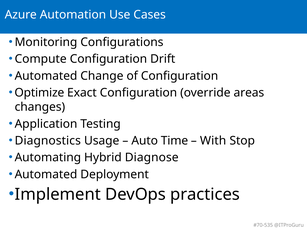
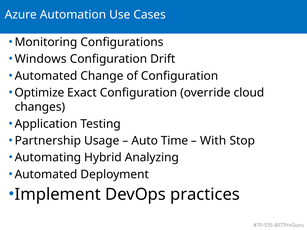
Compute: Compute -> Windows (41, 59)
areas: areas -> cloud (249, 93)
Diagnostics: Diagnostics -> Partnership (48, 141)
Diagnose: Diagnose -> Analyzing (152, 158)
